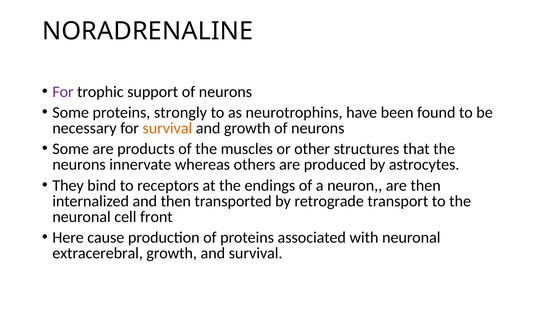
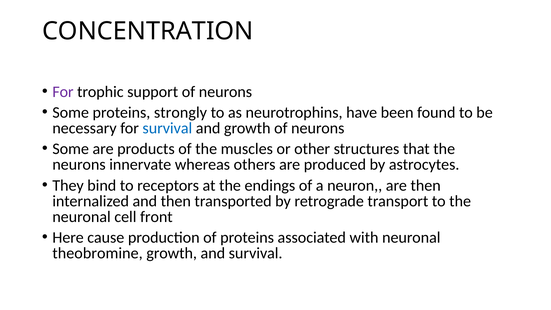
NORADRENALINE: NORADRENALINE -> CONCENTRATION (148, 31)
survival colour: orange -> blue (167, 128)
extracerebral: extracerebral -> theobromine (98, 253)
